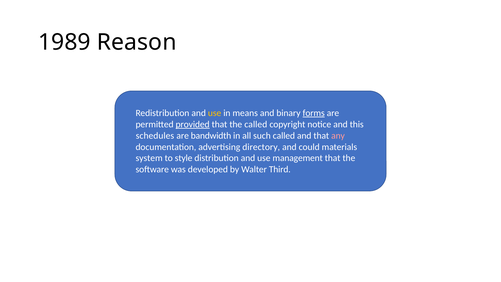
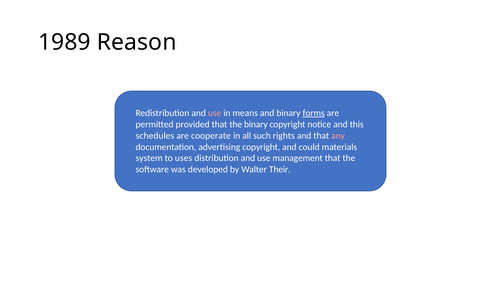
use colour: yellow -> pink (215, 113)
provided underline: present -> none (193, 124)
the called: called -> binary (256, 124)
bandwidth: bandwidth -> cooperate (211, 136)
such called: called -> rights (284, 136)
advertising directory: directory -> copyright (261, 147)
style: style -> uses (184, 158)
Third: Third -> Their (280, 169)
